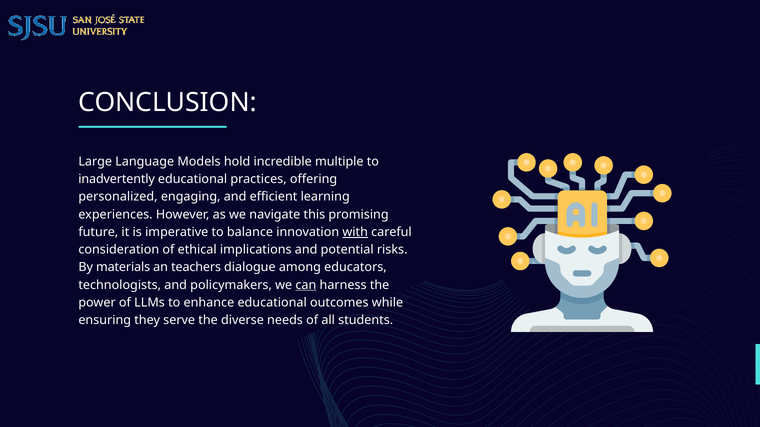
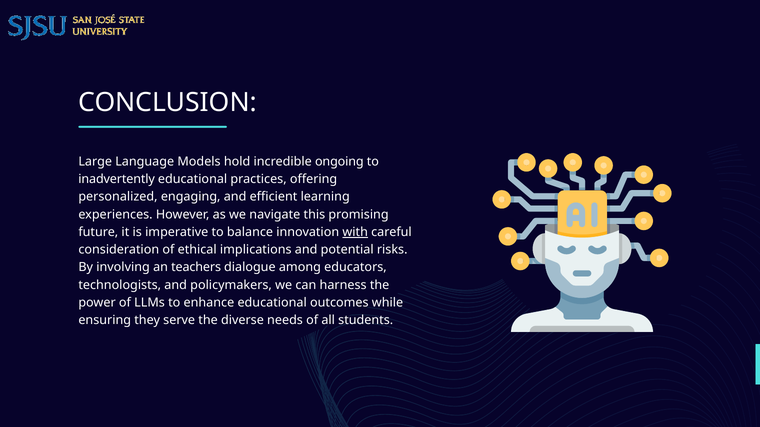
multiple: multiple -> ongoing (339, 162)
materials: materials -> involving (123, 268)
can underline: present -> none (306, 285)
